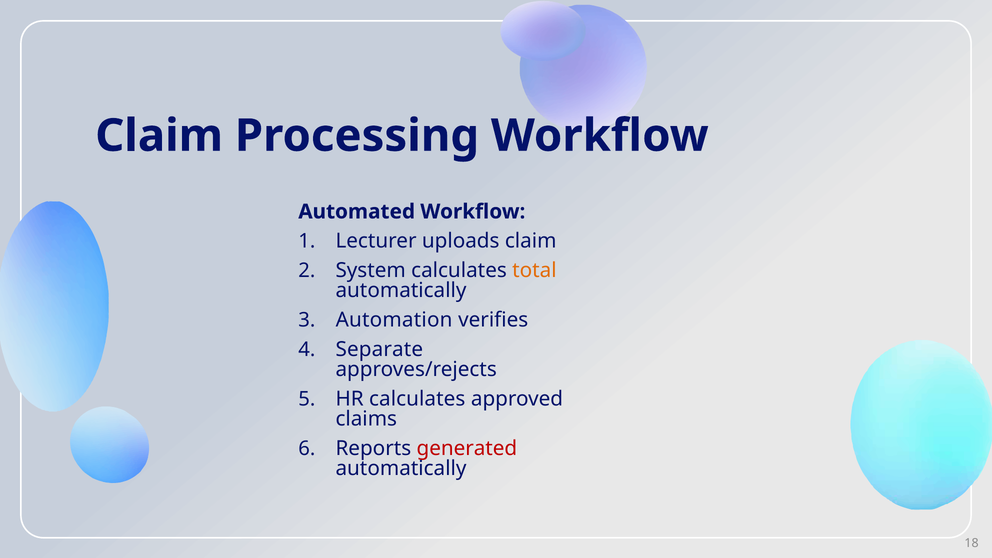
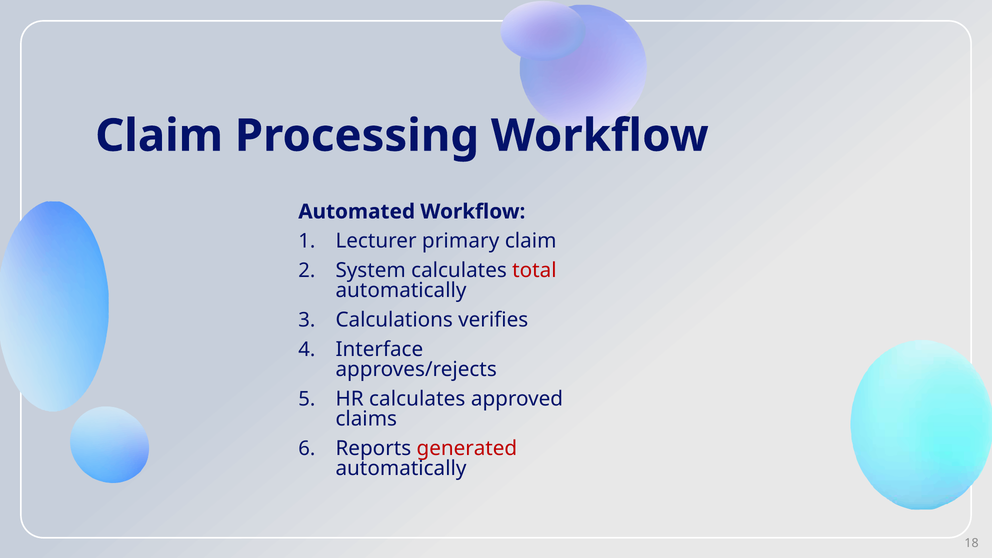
uploads: uploads -> primary (461, 241)
total colour: orange -> red (534, 270)
Automation: Automation -> Calculations (394, 320)
Separate: Separate -> Interface (379, 349)
